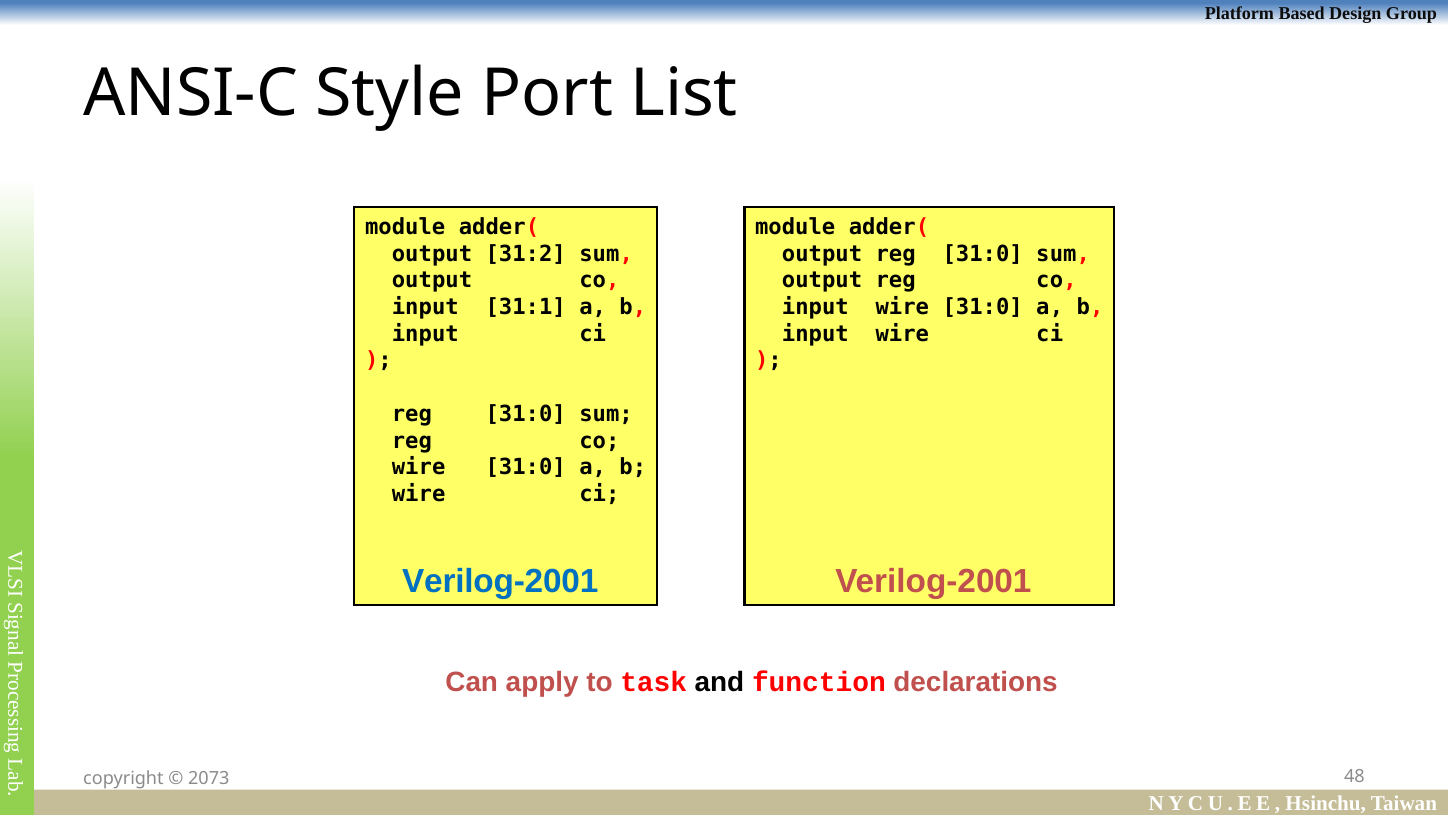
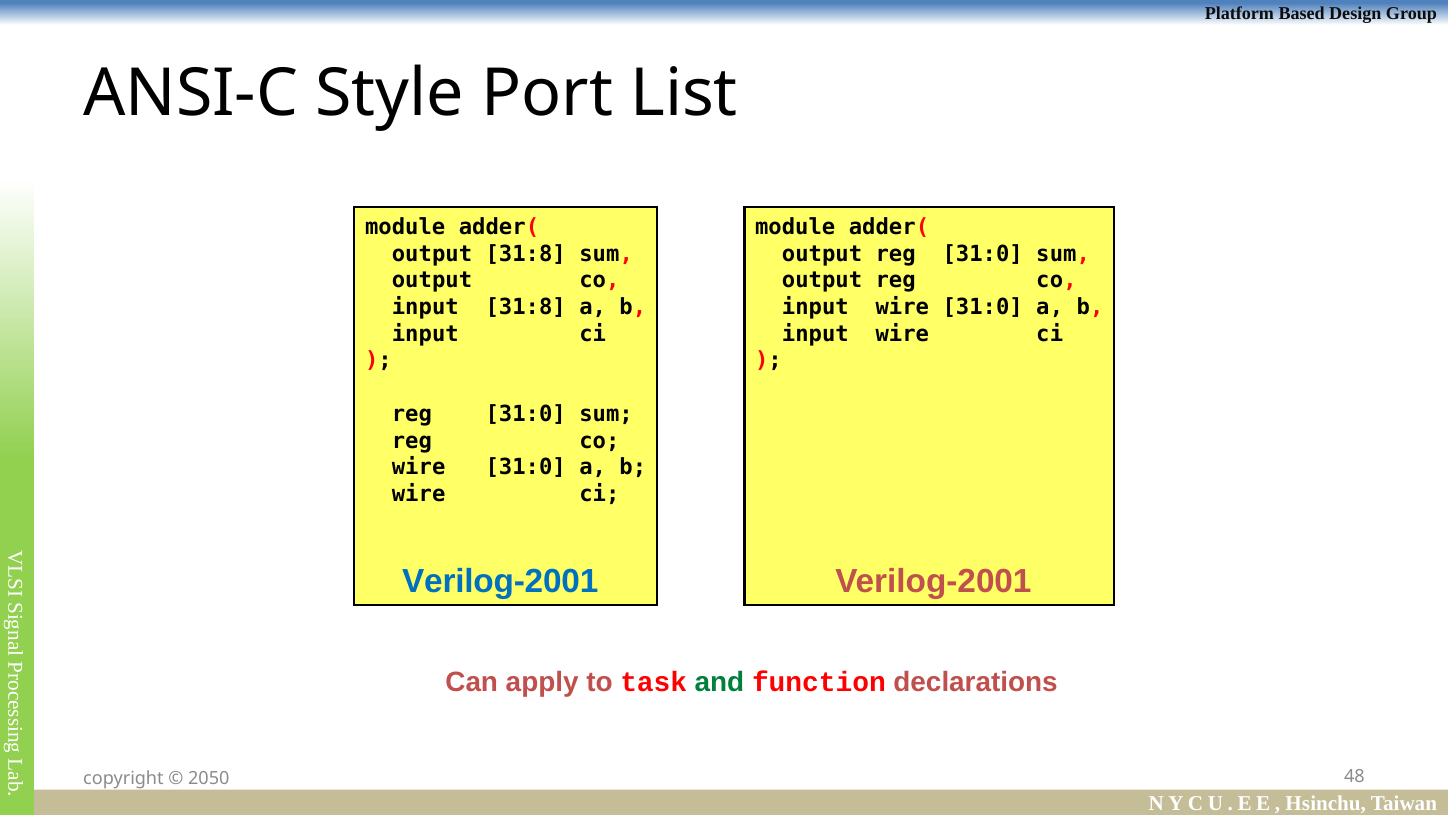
output 31:2: 31:2 -> 31:8 (526, 254)
input 31:1: 31:1 -> 31:8 (526, 307)
and colour: black -> green (719, 682)
2073: 2073 -> 2050 (209, 778)
